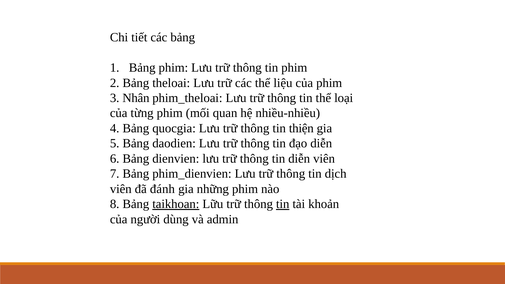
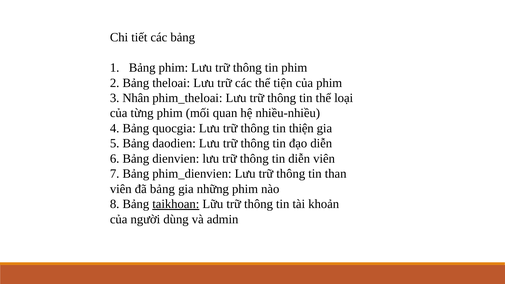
liệu: liệu -> tiện (283, 83)
dịch: dịch -> than (336, 174)
đã đánh: đánh -> bảng (162, 189)
tin underline: present -> none (283, 204)
